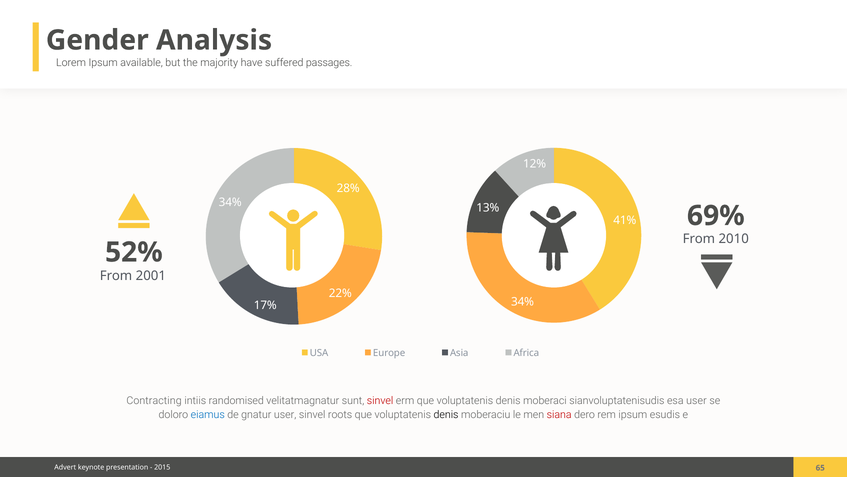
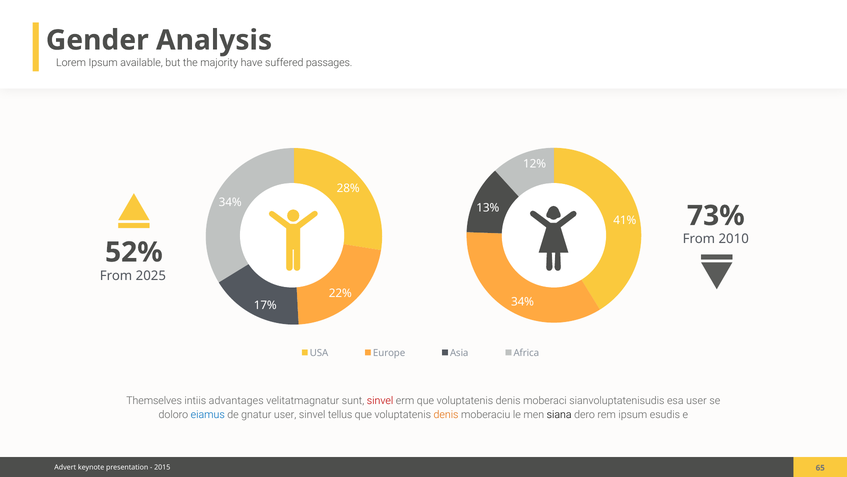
69%: 69% -> 73% (716, 215)
2001: 2001 -> 2025 (151, 275)
Contracting: Contracting -> Themselves (154, 400)
randomised: randomised -> advantages (236, 400)
roots: roots -> tellus (340, 414)
denis colour: black -> orange (446, 414)
siana colour: red -> black (559, 414)
